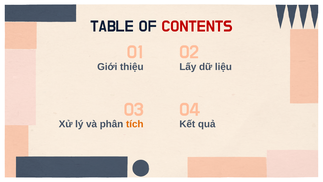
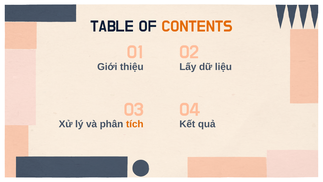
CONTENTS colour: red -> orange (197, 26)
